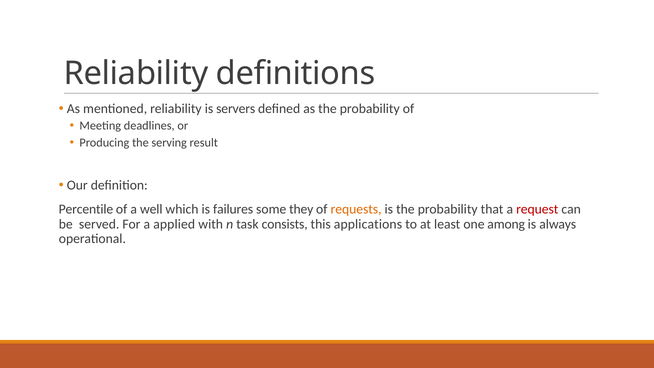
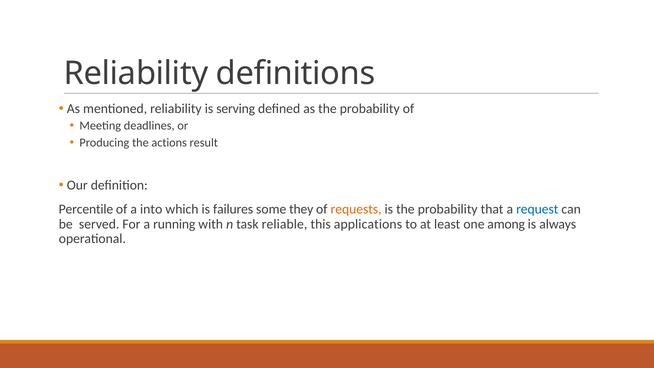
servers: servers -> serving (236, 109)
serving: serving -> actions (169, 143)
well: well -> into (151, 209)
request colour: red -> blue (537, 209)
applied: applied -> running (174, 224)
consists: consists -> reliable (285, 224)
